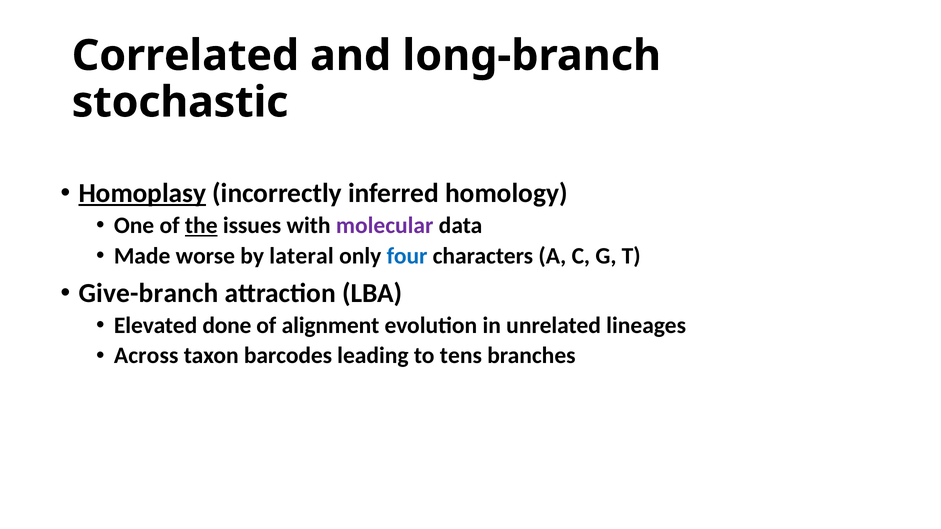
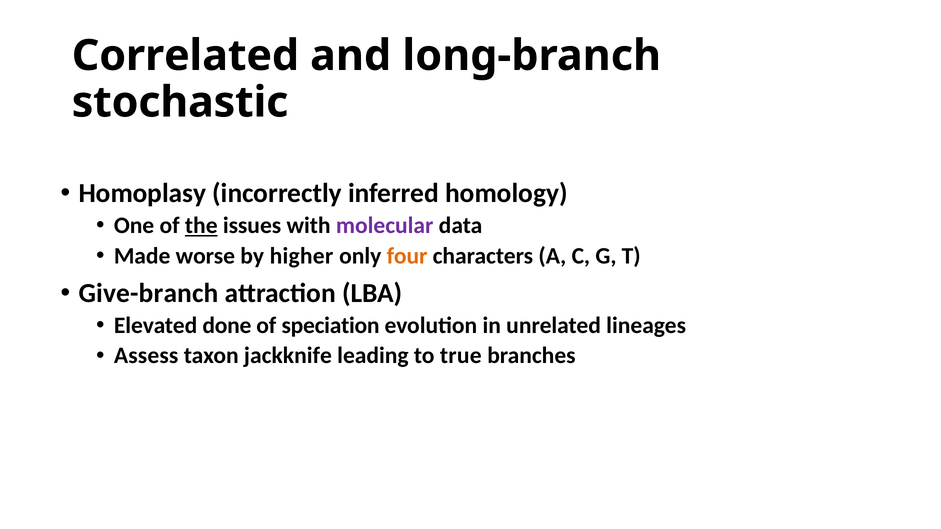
Homoplasy underline: present -> none (142, 193)
lateral: lateral -> higher (301, 256)
four colour: blue -> orange (407, 256)
alignment: alignment -> speciation (331, 326)
Across: Across -> Assess (146, 356)
barcodes: barcodes -> jackknife (288, 356)
tens: tens -> true (461, 356)
